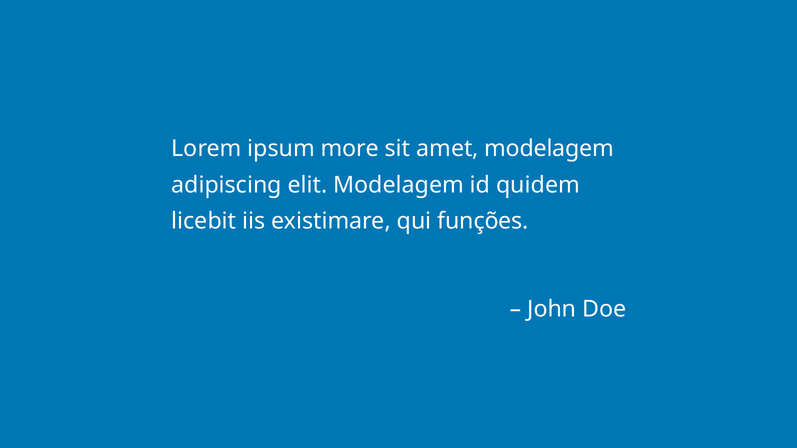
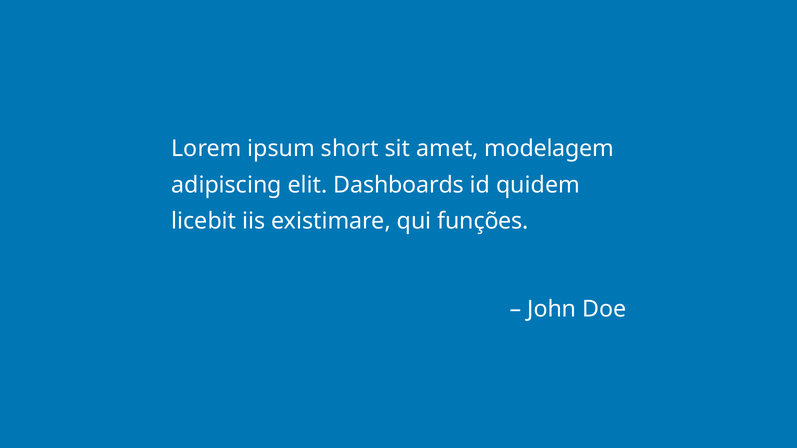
more: more -> short (350, 149)
elit Modelagem: Modelagem -> Dashboards (399, 185)
